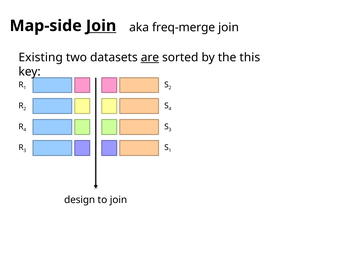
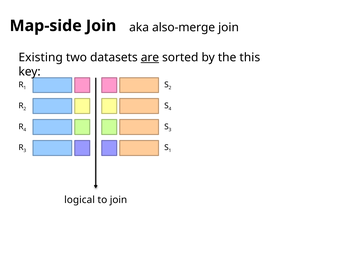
Join underline: present -> none (101, 26)
freq-merge: freq-merge -> also-merge (184, 28)
design: design -> logical (80, 200)
